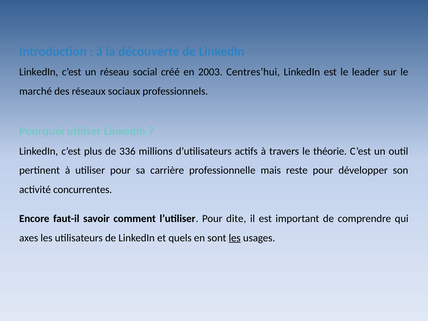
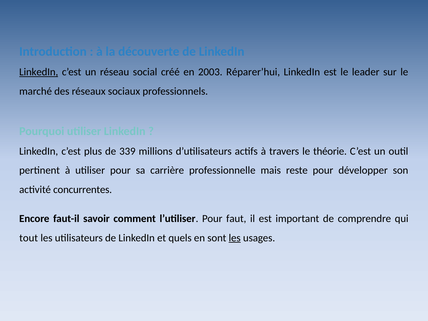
LinkedIn underline: none -> present (39, 72)
Centres’hui: Centres’hui -> Réparer’hui (253, 72)
336: 336 -> 339 (127, 151)
dite: dite -> faut (236, 219)
axes: axes -> tout (29, 238)
